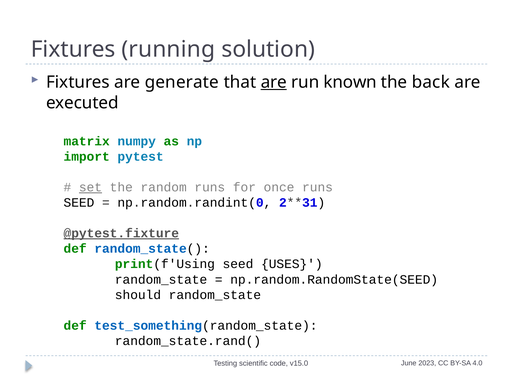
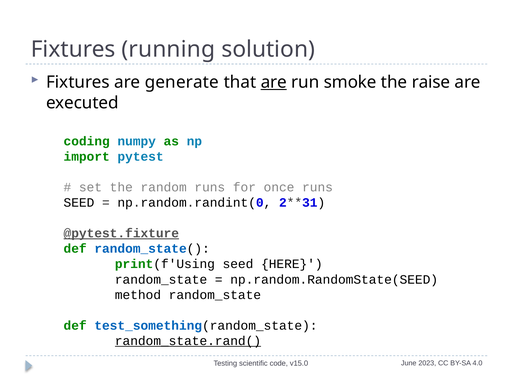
known: known -> smoke (350, 82)
back: back -> raise (431, 82)
matrix: matrix -> coding (87, 141)
set underline: present -> none (91, 188)
USES: USES -> HERE (292, 265)
should: should -> method (138, 295)
random_state.rand( underline: none -> present (188, 342)
